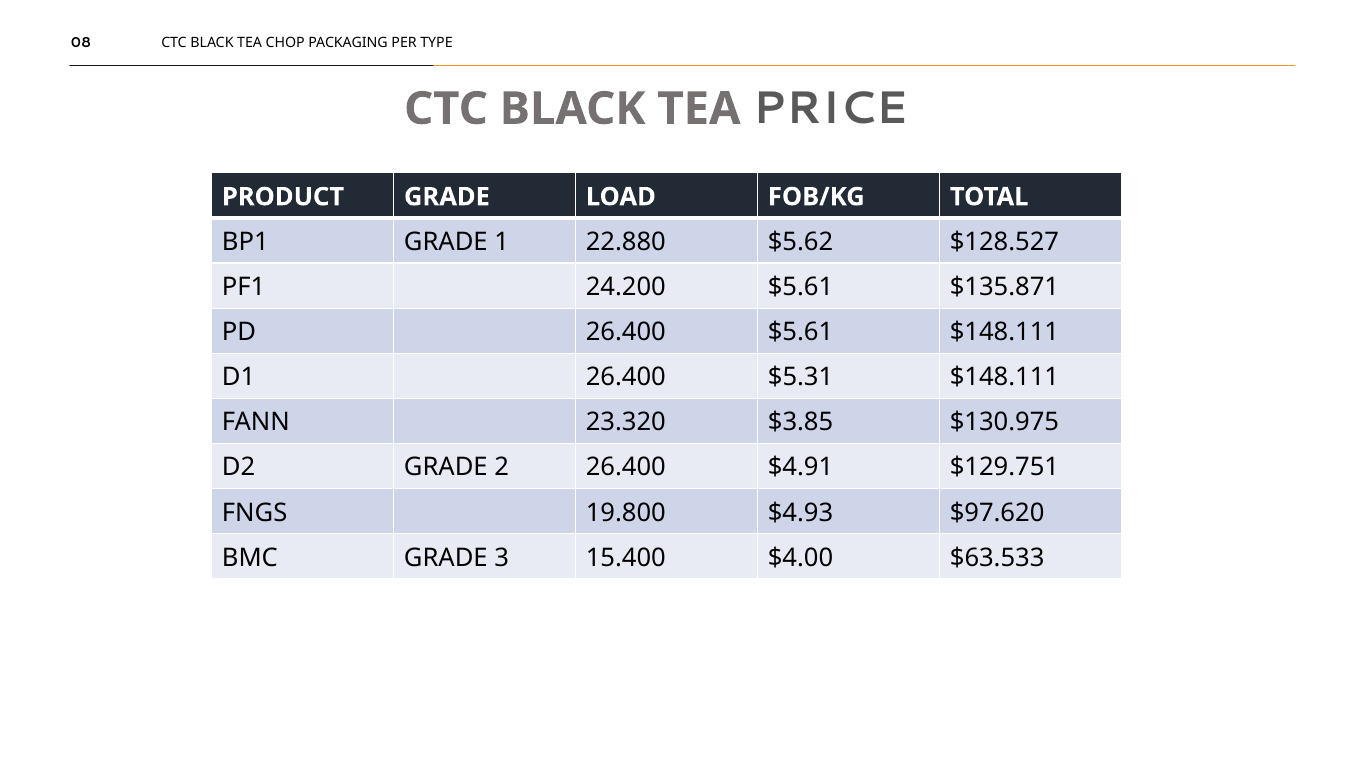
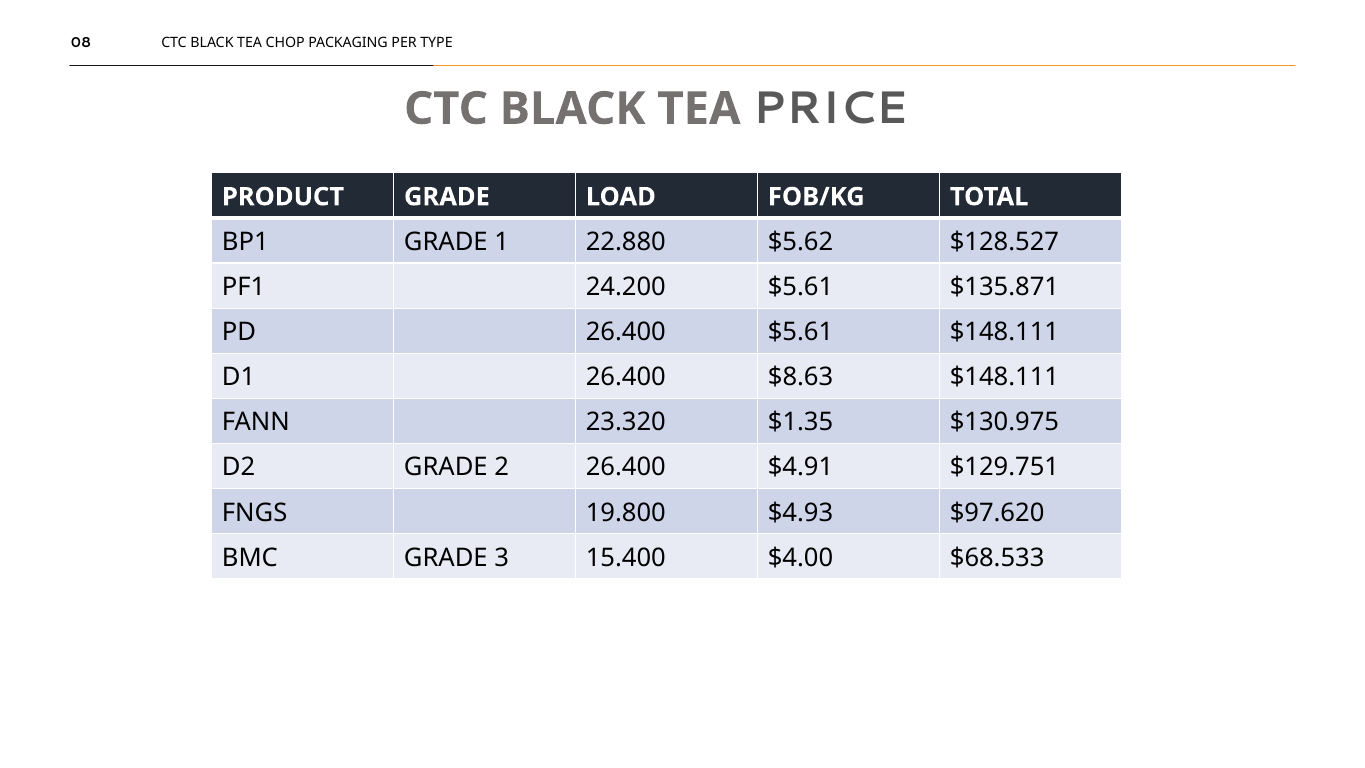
$5.31: $5.31 -> $8.63 (801, 377)
$3.85: $3.85 -> $1.35 (801, 422)
$63.533: $63.533 -> $68.533 (997, 558)
